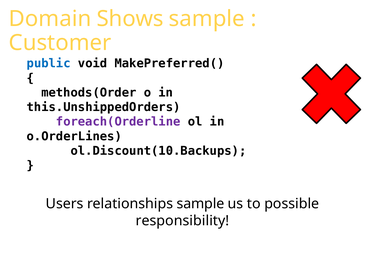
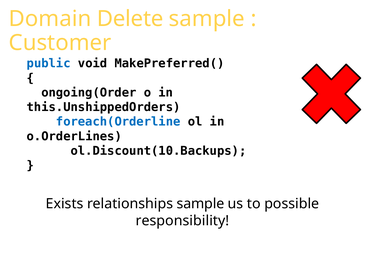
Shows: Shows -> Delete (130, 19)
methods(Order: methods(Order -> ongoing(Order (89, 93)
foreach(Orderline colour: purple -> blue (118, 122)
Users: Users -> Exists (65, 204)
